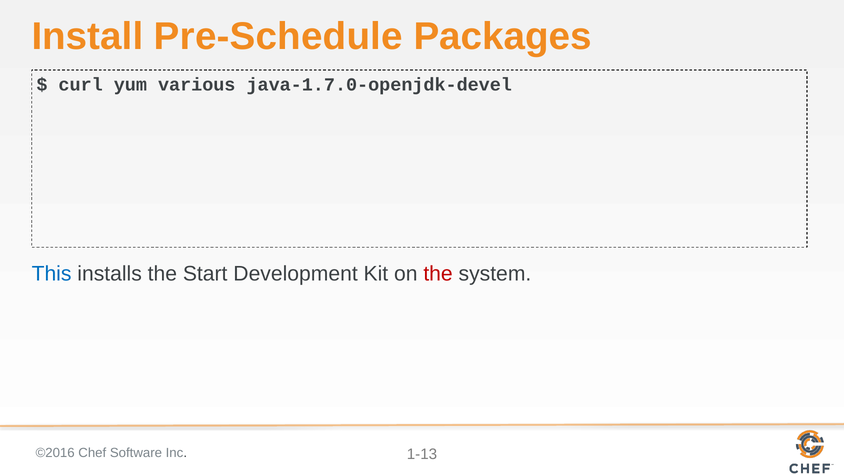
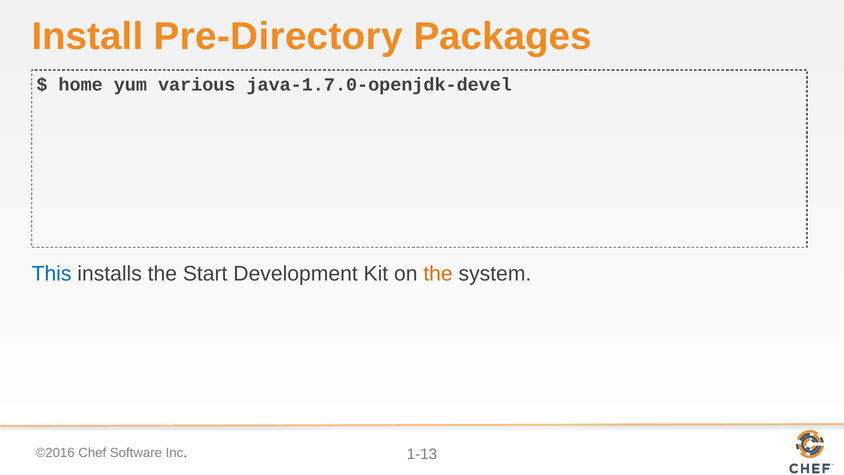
Pre-Schedule: Pre-Schedule -> Pre-Directory (278, 37)
curl: curl -> home (81, 85)
the colour: red -> orange (438, 274)
